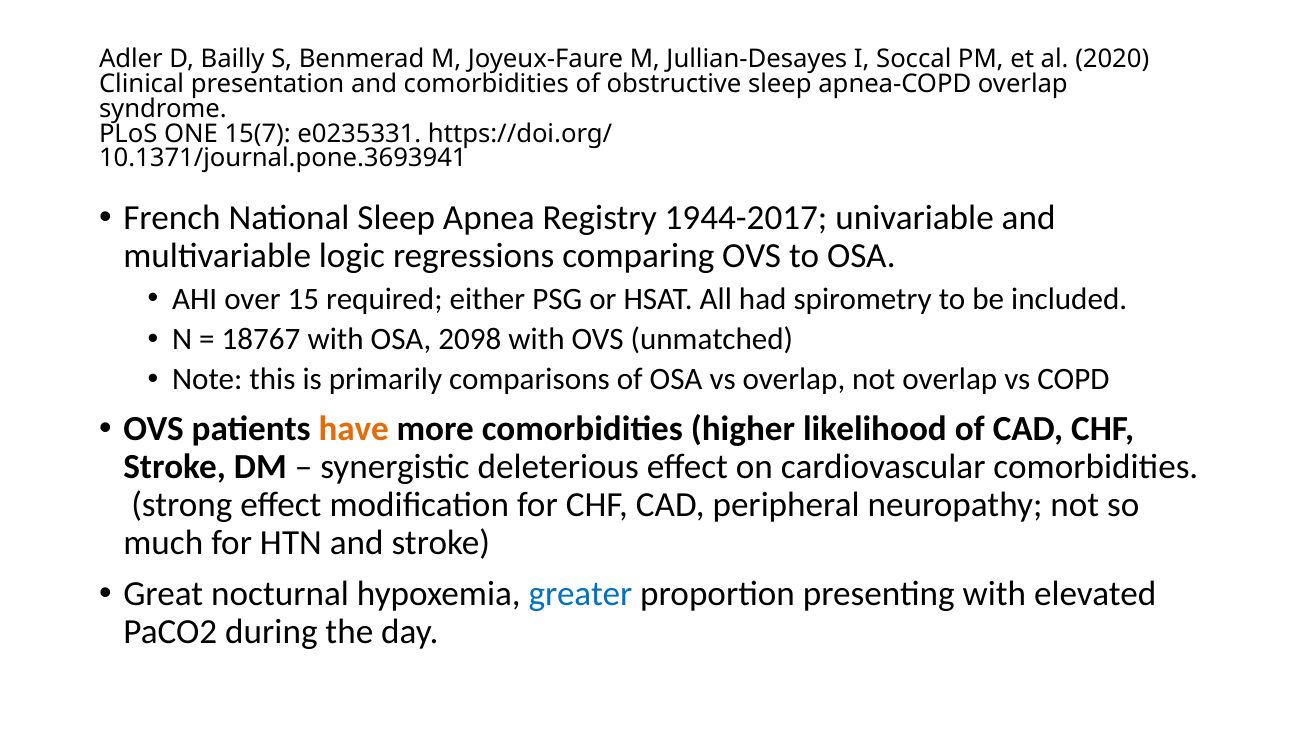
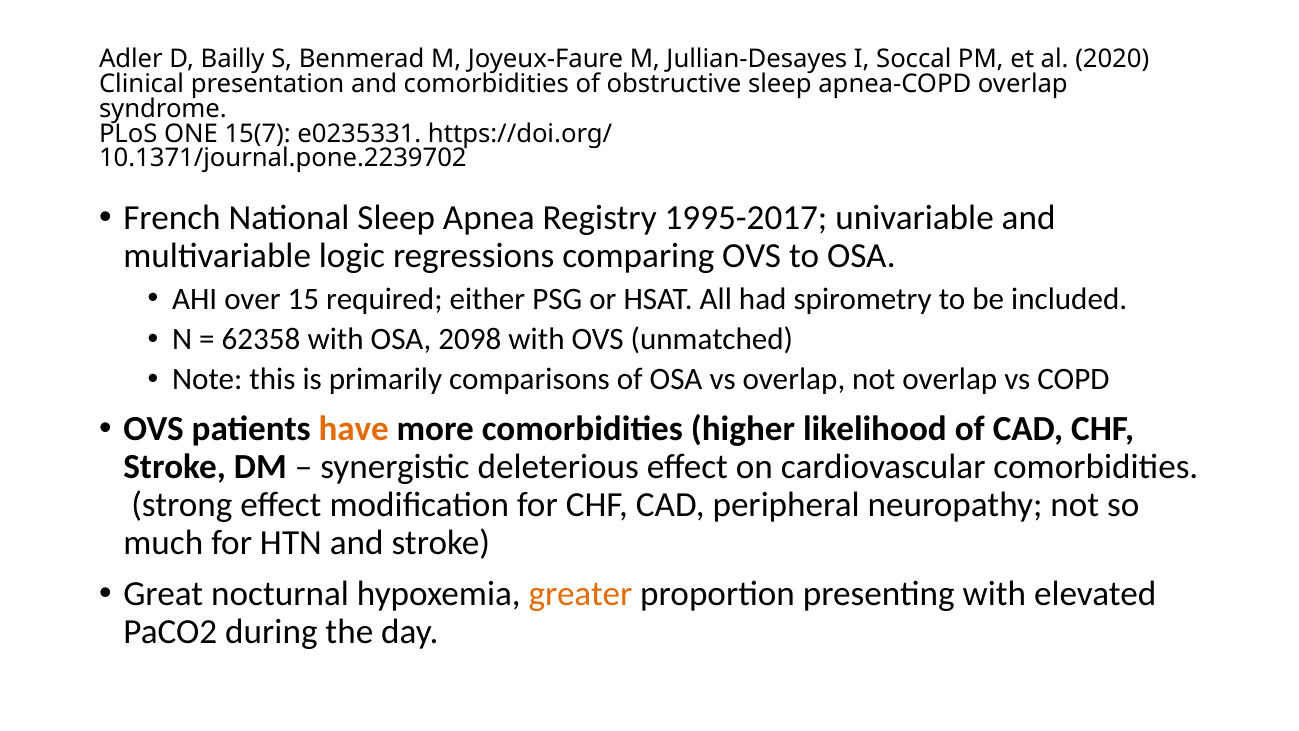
10.1371/journal.pone.3693941: 10.1371/journal.pone.3693941 -> 10.1371/journal.pone.2239702 (283, 158)
1944-2017: 1944-2017 -> 1995-2017 (746, 218)
18767: 18767 -> 62358 (261, 339)
greater colour: blue -> orange (580, 594)
